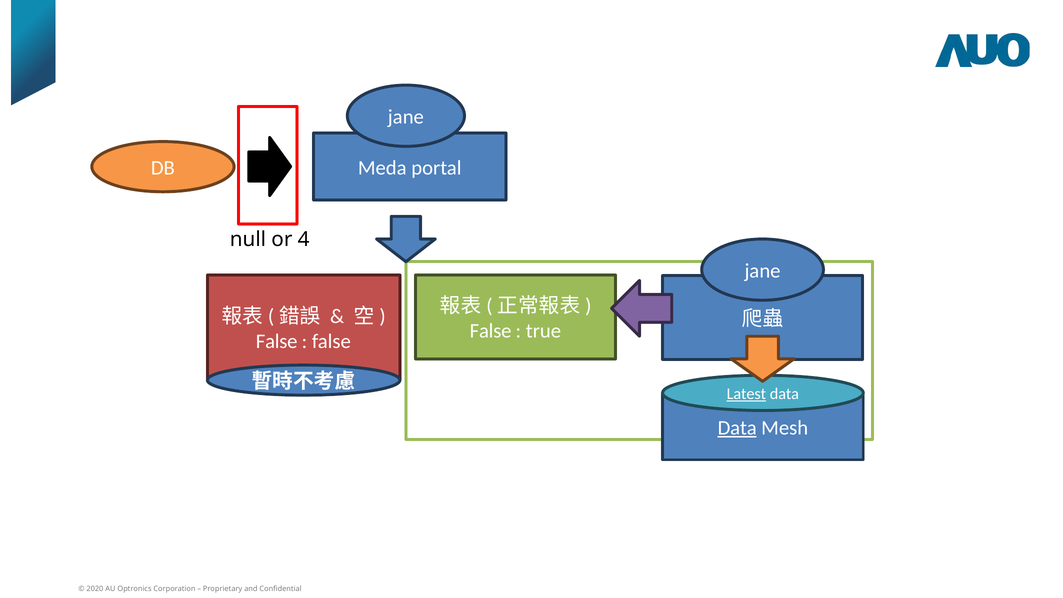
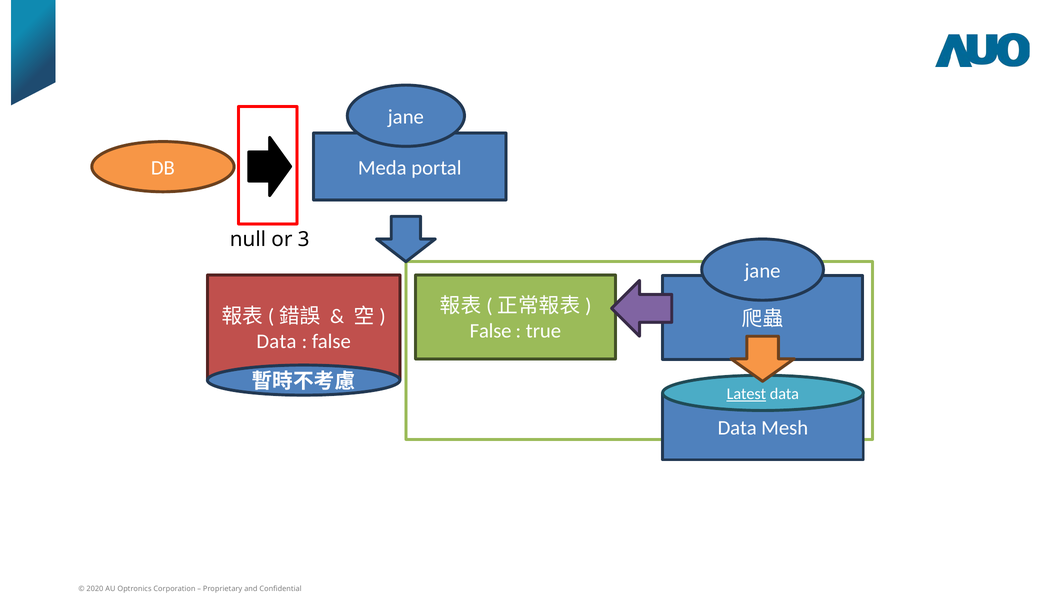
4: 4 -> 3 (304, 239)
False: False -> Data (276, 341)
Data underline: present -> none (737, 428)
